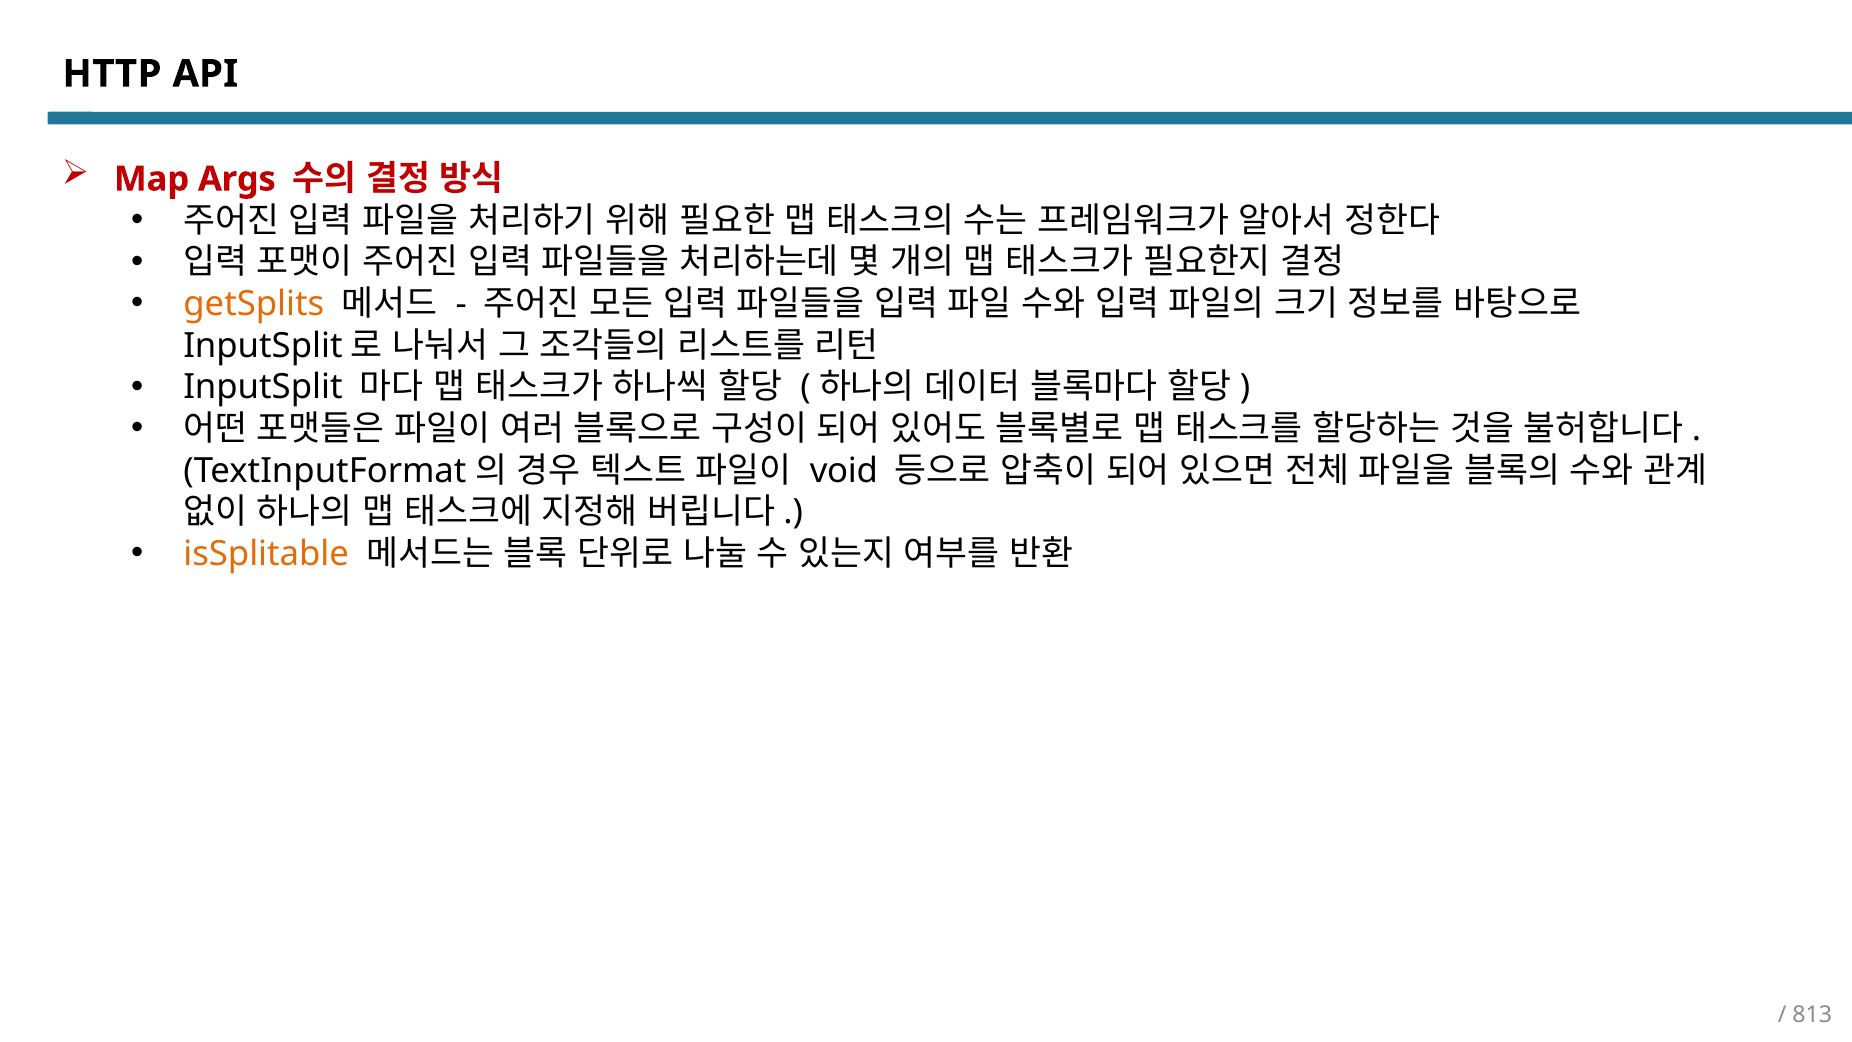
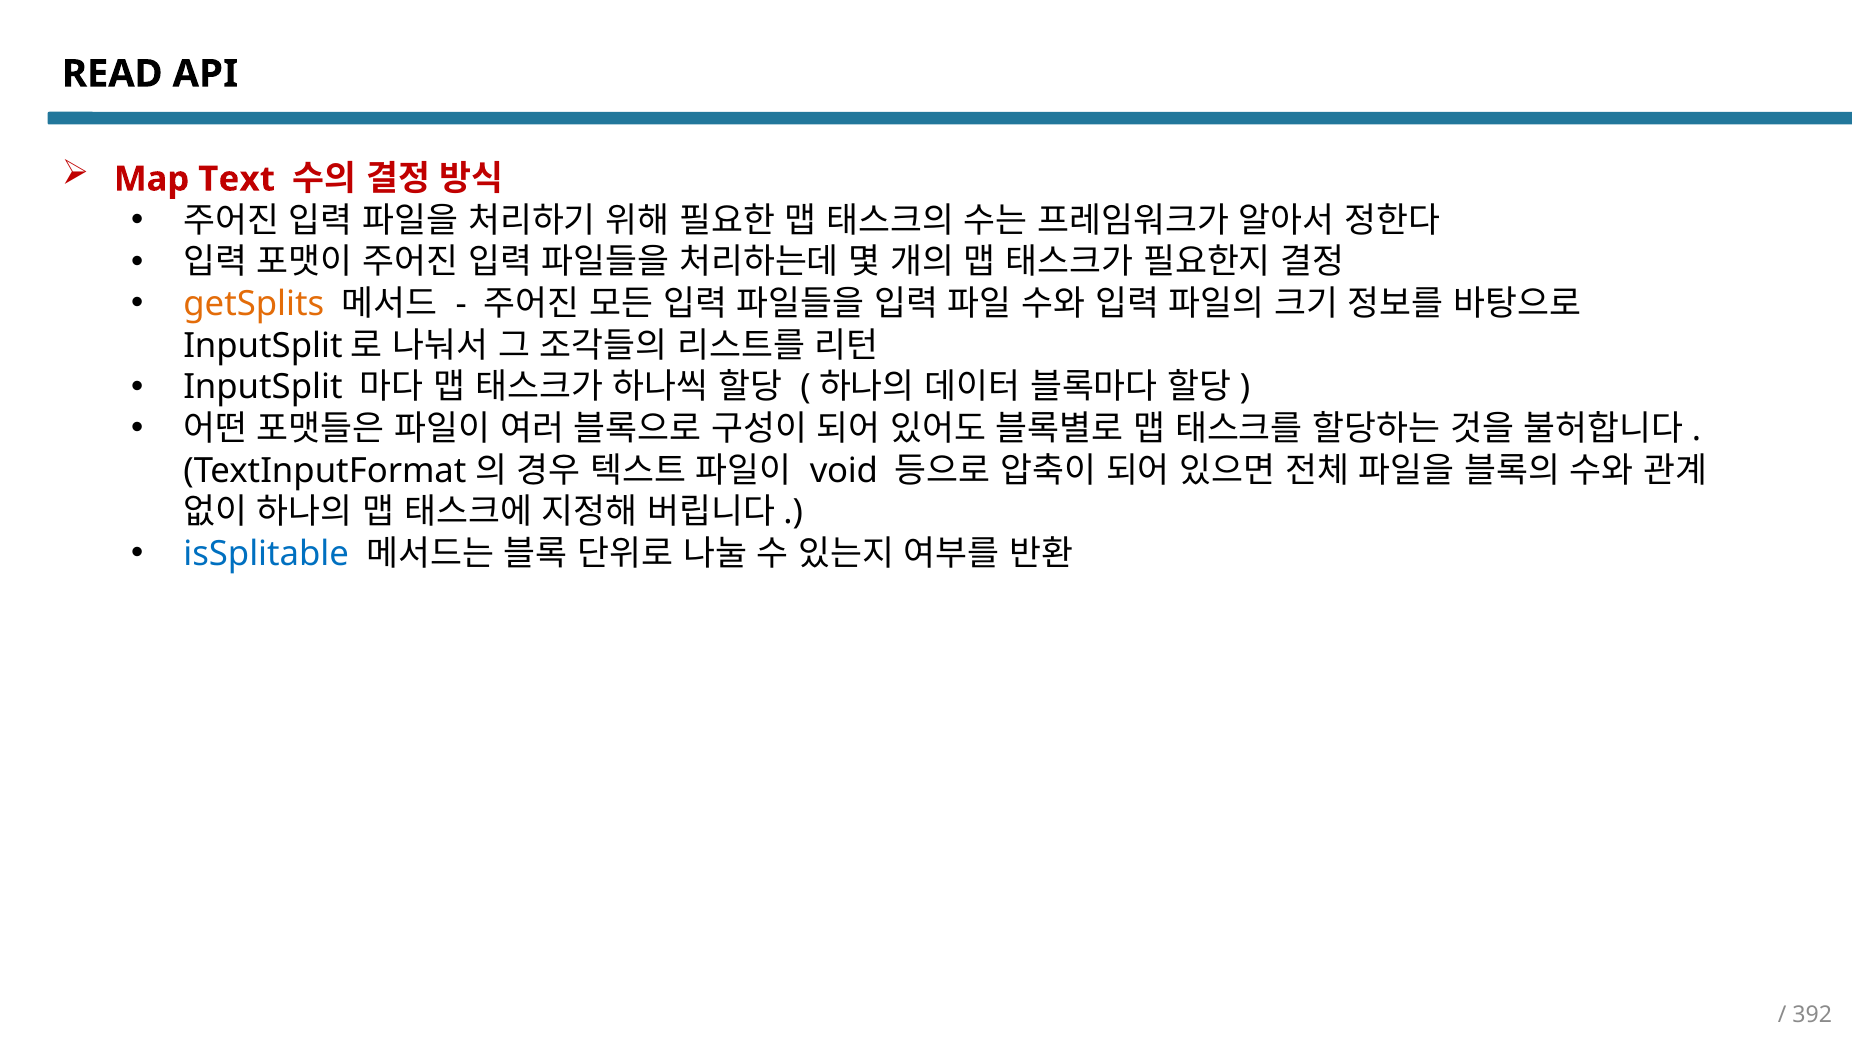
HTTP: HTTP -> READ (112, 74)
Args: Args -> Text (237, 179)
isSplitable colour: orange -> blue (266, 554)
813: 813 -> 392 (1812, 1015)
